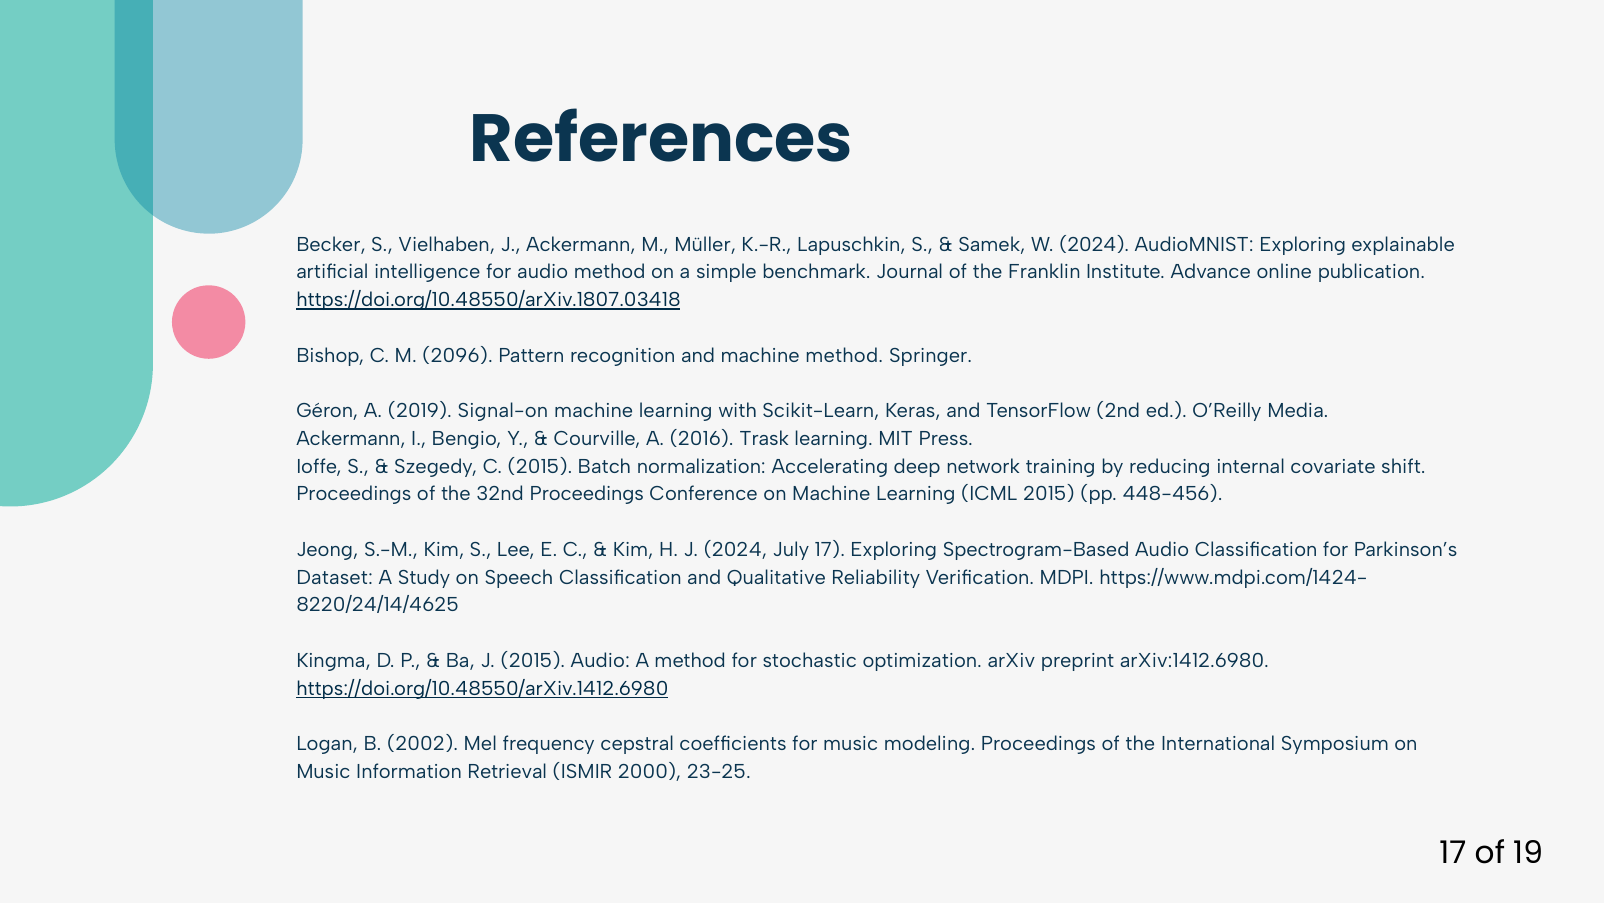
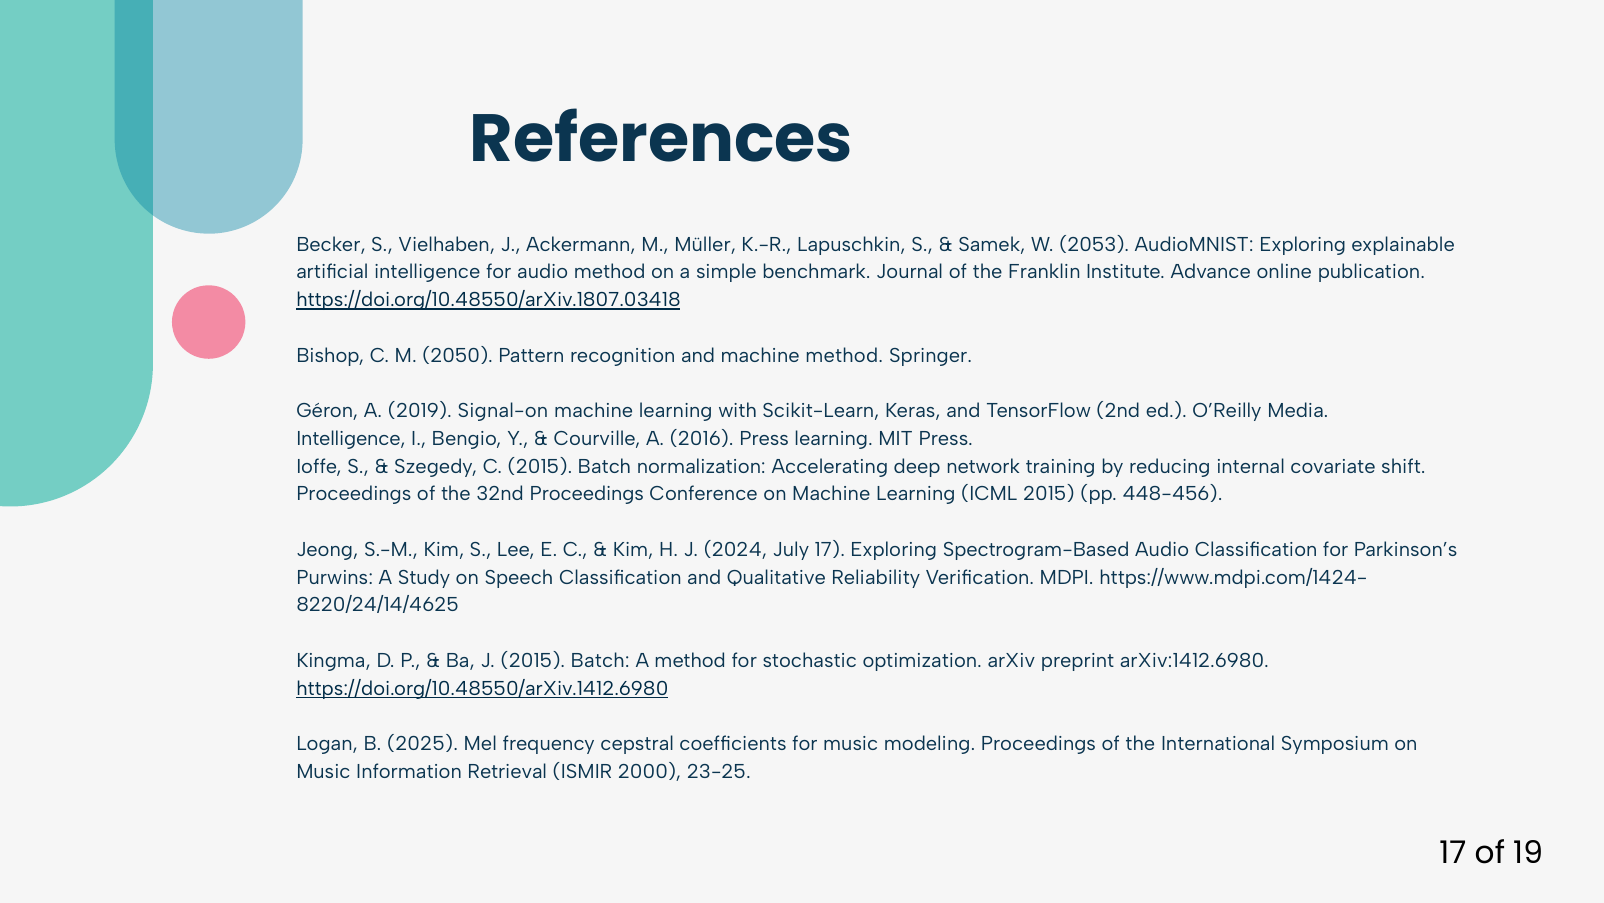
W 2024: 2024 -> 2053 (1094, 244)
2096: 2096 -> 2050 (458, 355)
Ackermann: Ackermann -> Intelligence (351, 438)
2016 Trask: Trask -> Press (764, 438)
Dataset: Dataset -> Purwins (335, 577)
J 2015 Audio: Audio -> Batch (600, 660)
2002: 2002 -> 2025 (423, 743)
